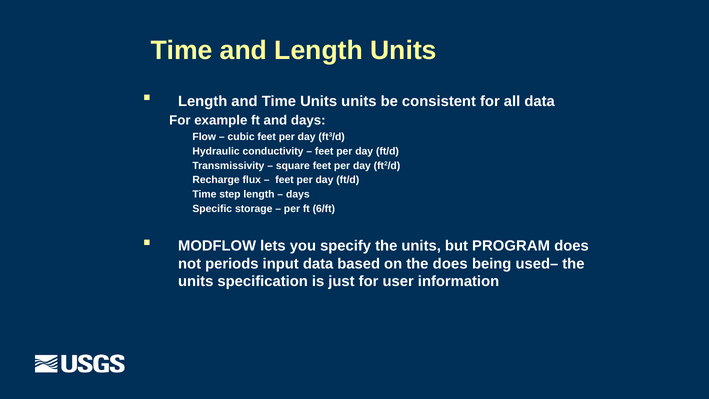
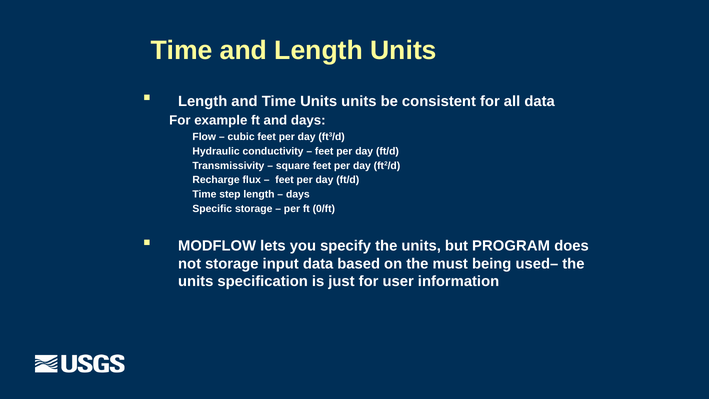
6/ft: 6/ft -> 0/ft (324, 209)
not periods: periods -> storage (232, 264)
the does: does -> must (450, 264)
